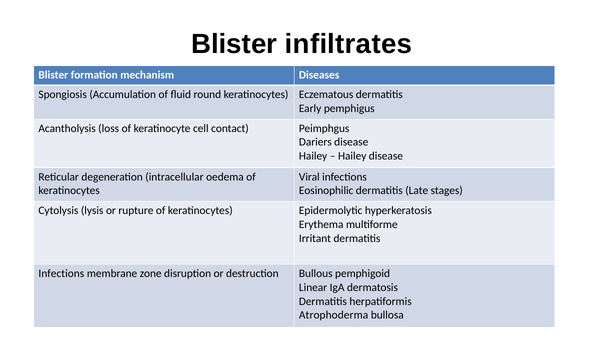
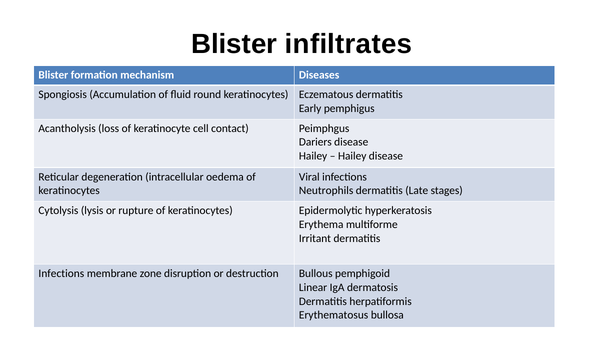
Eosinophilic: Eosinophilic -> Neutrophils (326, 190)
Atrophoderma: Atrophoderma -> Erythematosus (334, 315)
